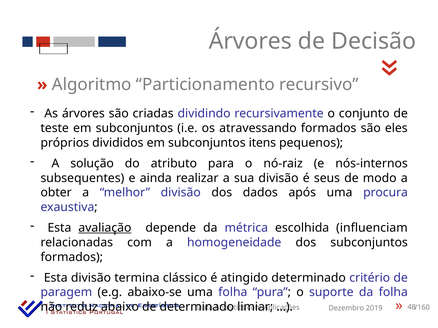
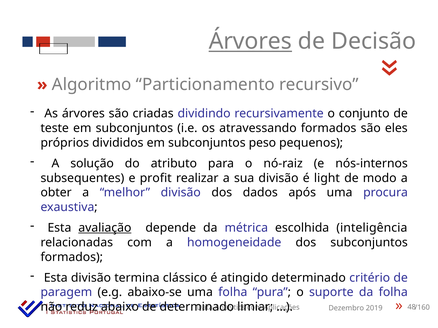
Árvores underline: none -> present (250, 41)
itens: itens -> peso (262, 143)
ainda: ainda -> profit (156, 178)
seus: seus -> light (327, 178)
influenciam: influenciam -> inteligência (372, 228)
